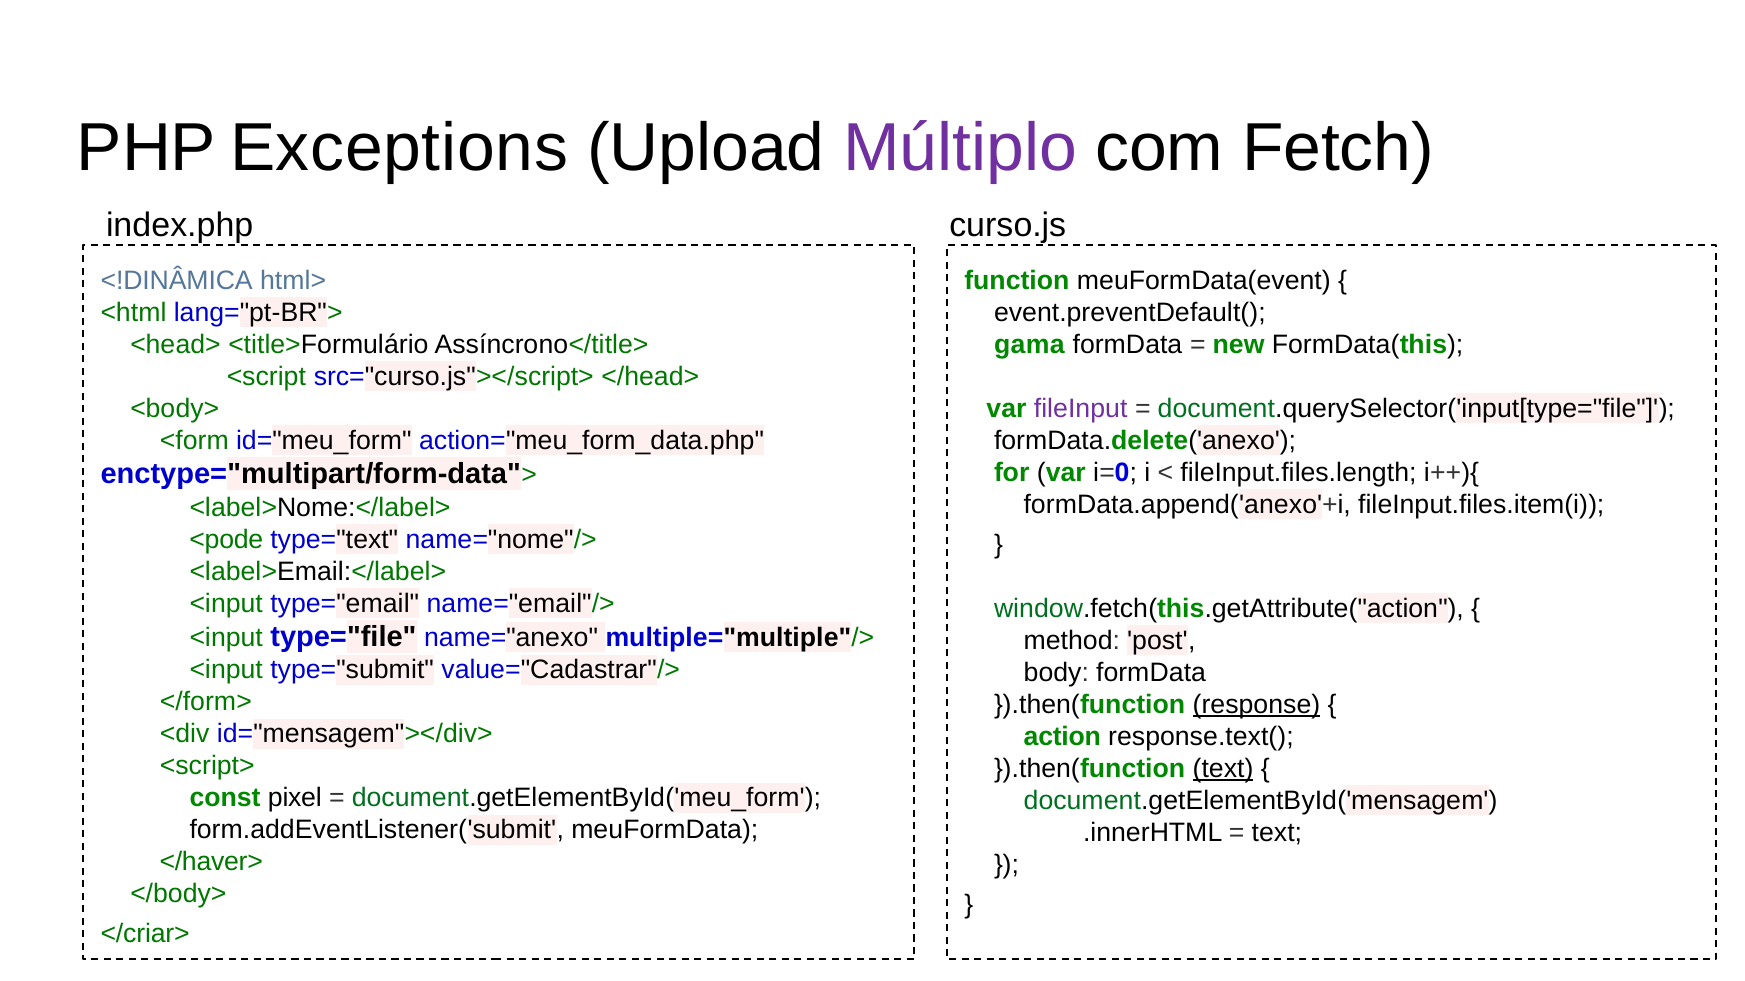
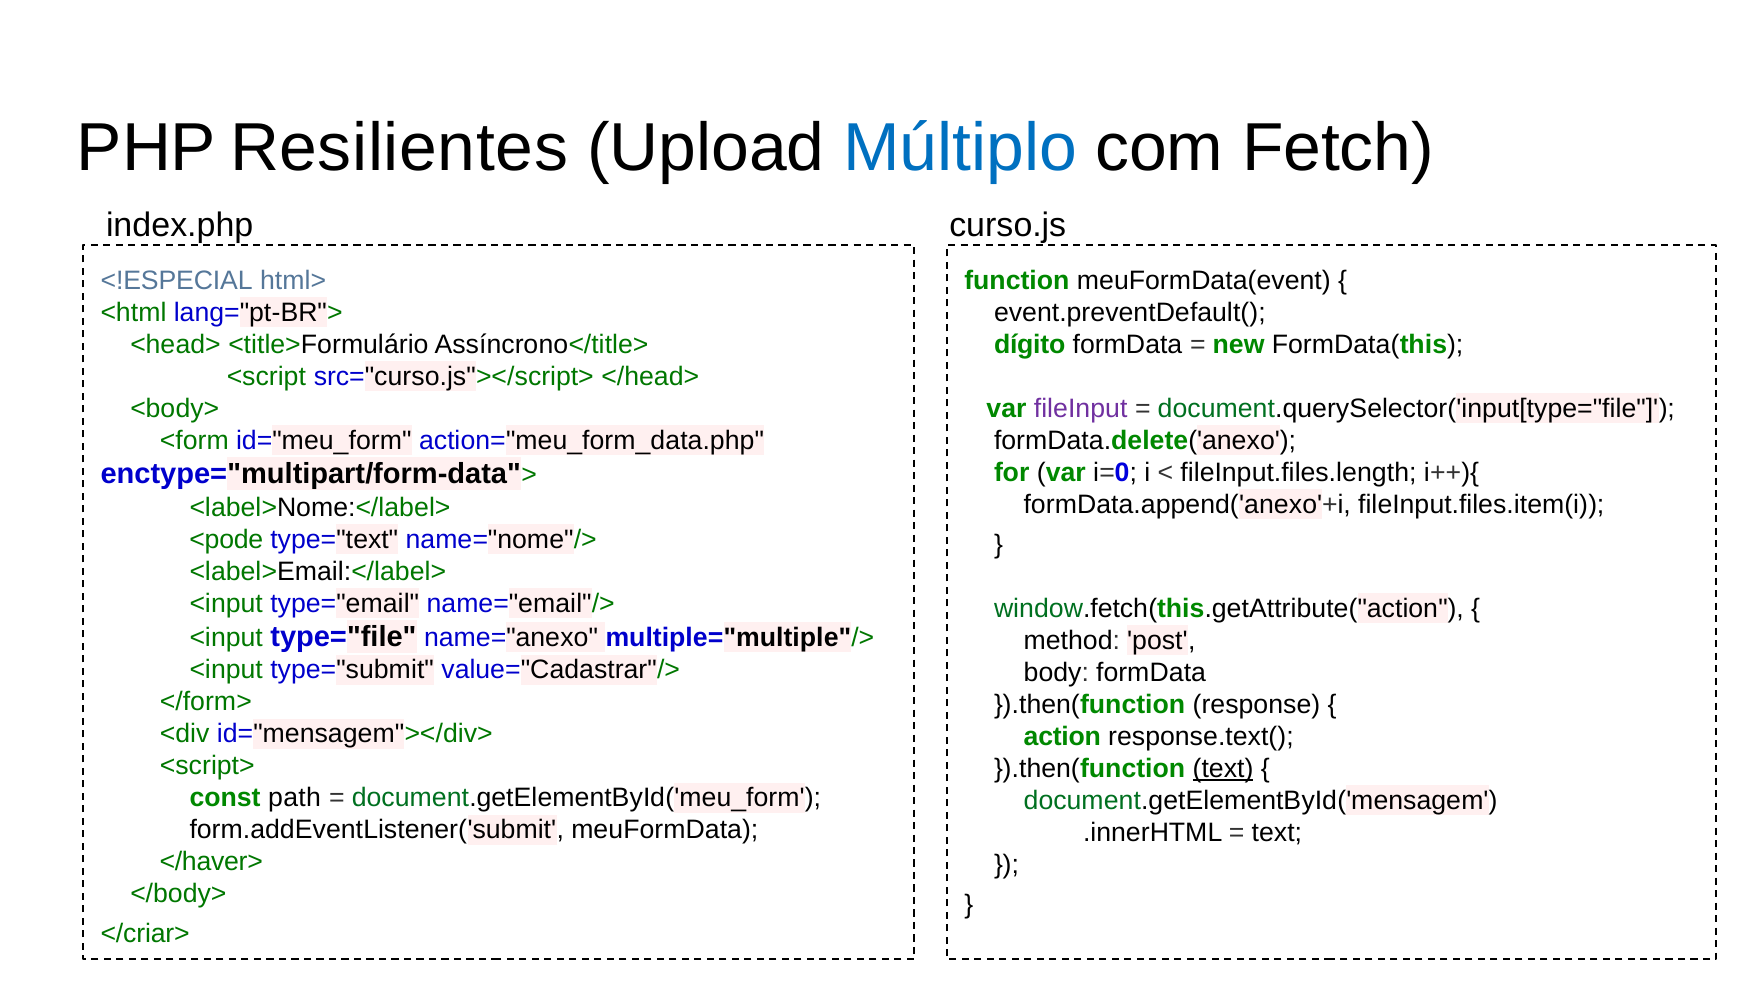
Exceptions: Exceptions -> Resilientes (399, 148)
Múltiplo colour: purple -> blue (960, 148)
<!DINÂMICA: <!DINÂMICA -> <!ESPECIAL (177, 281)
gama: gama -> dígito (1030, 345)
response underline: present -> none (1256, 705)
pixel: pixel -> path (295, 799)
